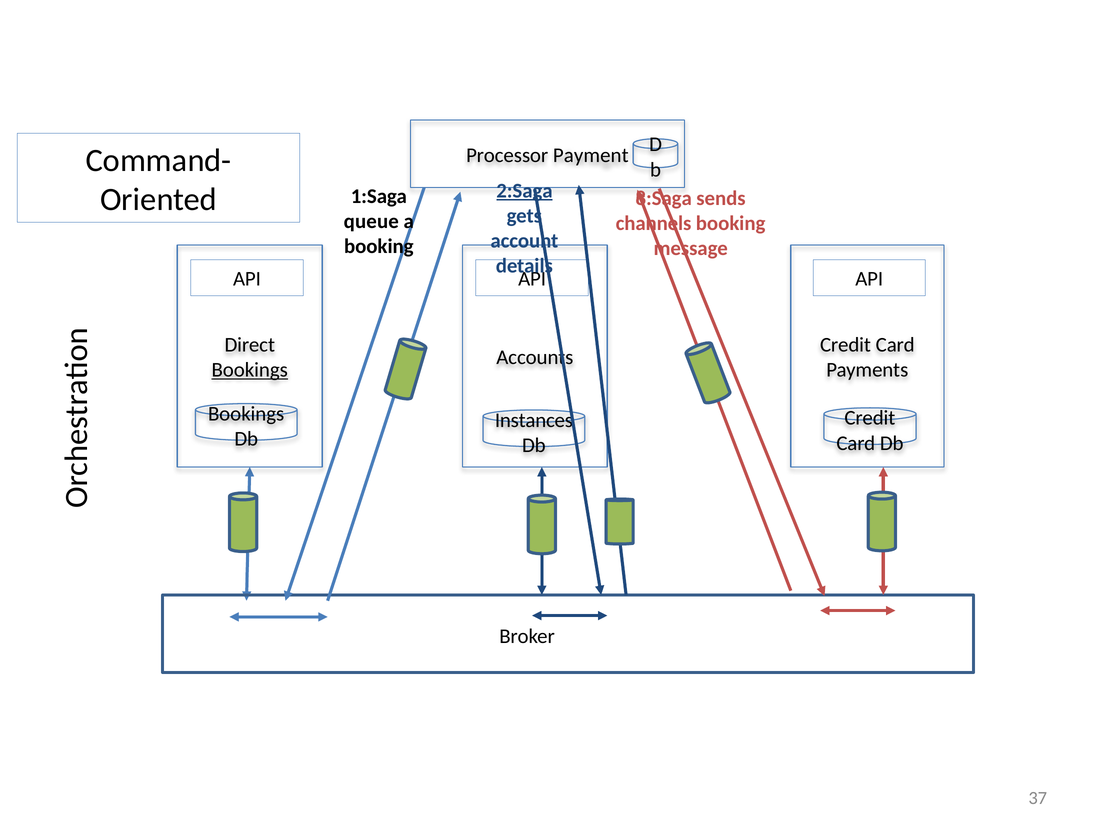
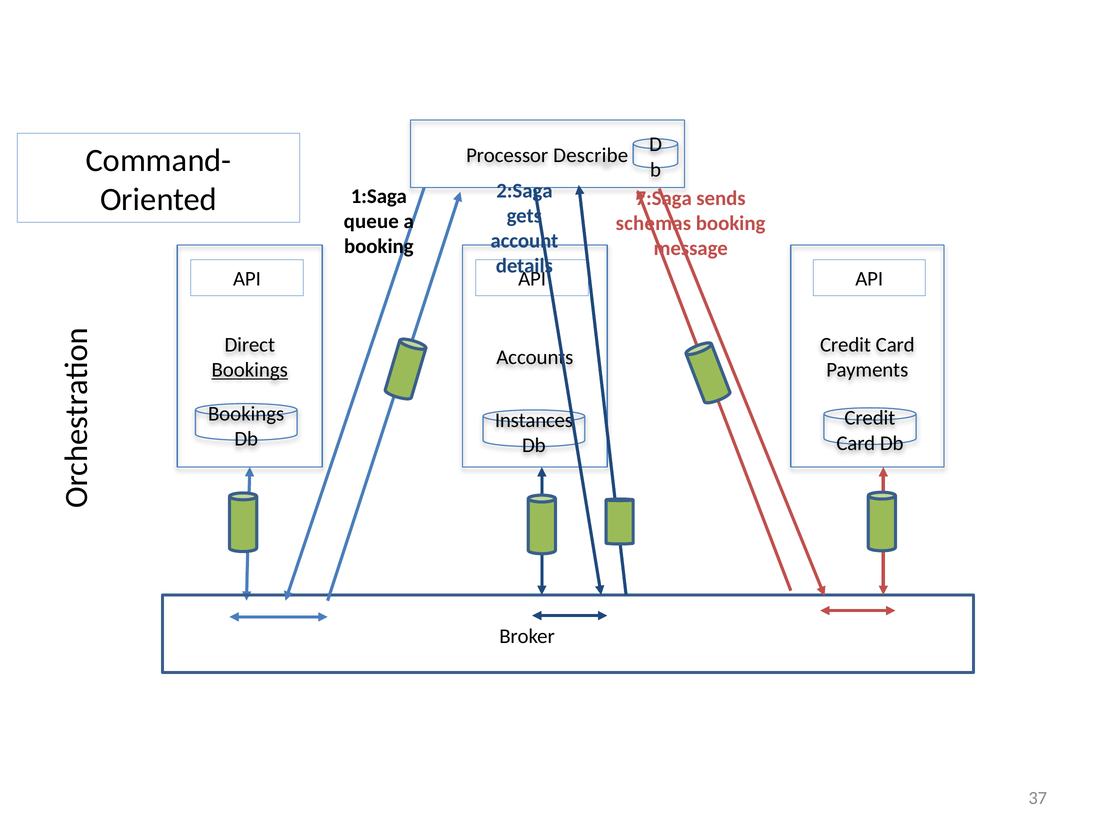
Payment: Payment -> Describe (591, 155)
2:Saga underline: present -> none (524, 191)
8:Saga: 8:Saga -> 7:Saga (664, 198)
channels: channels -> schemas (653, 223)
